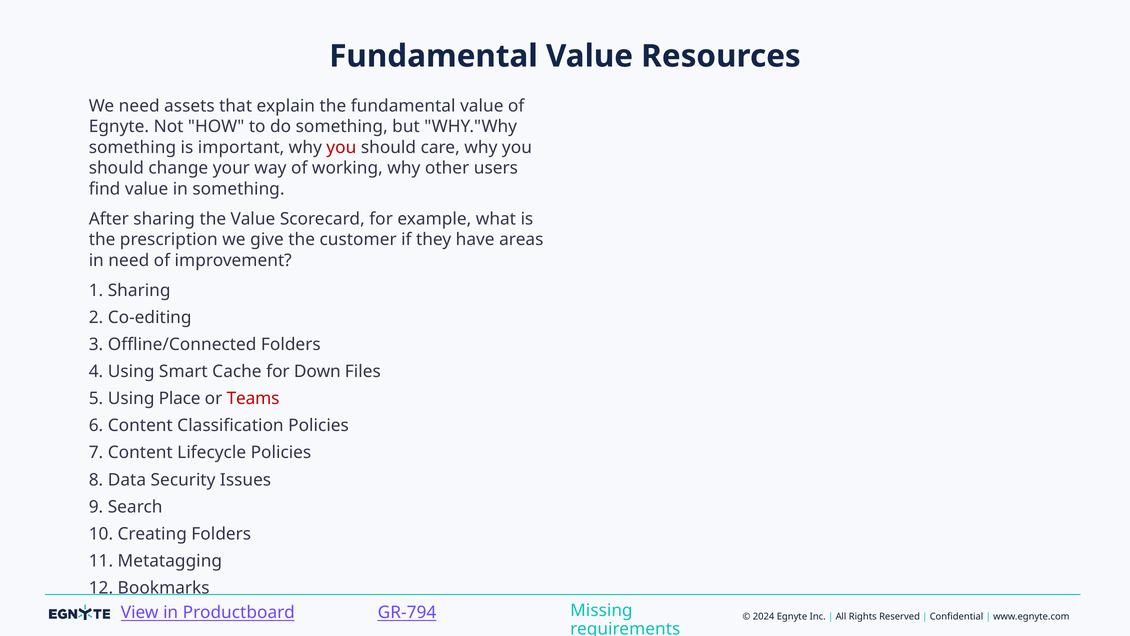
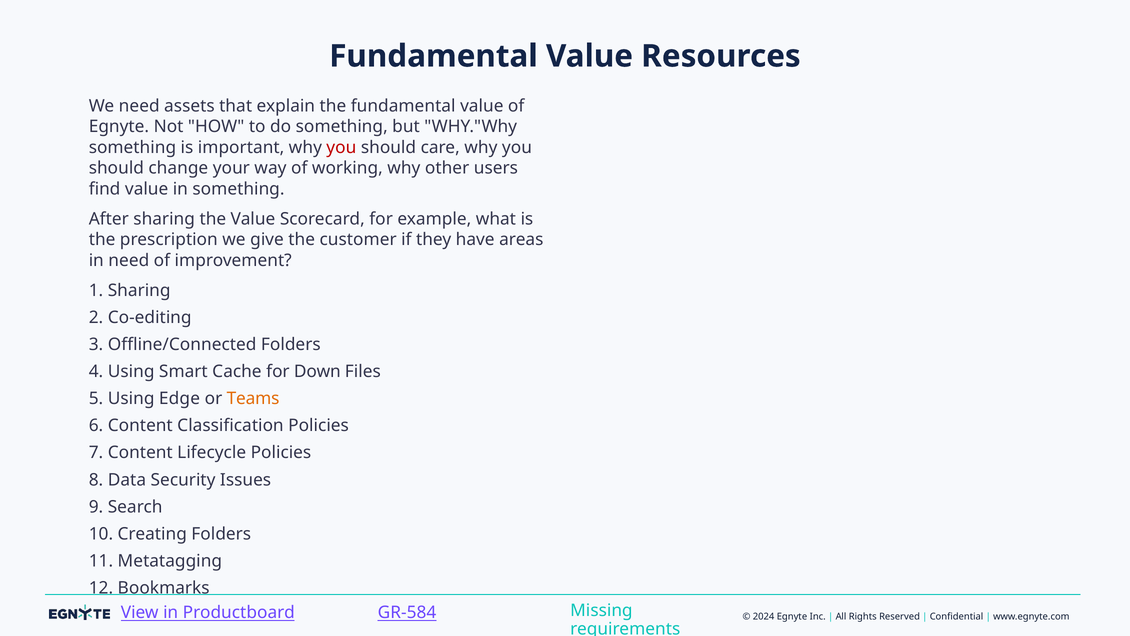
Place: Place -> Edge (179, 399)
Teams colour: red -> orange (253, 399)
GR-794: GR-794 -> GR-584 (407, 612)
